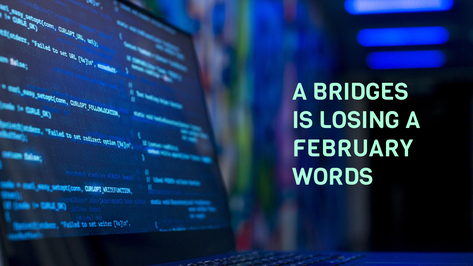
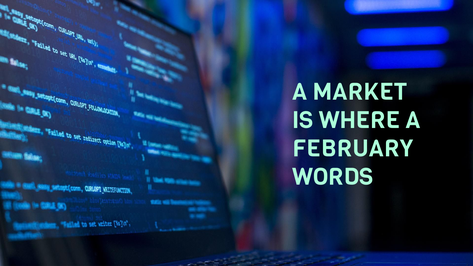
BRIDGES: BRIDGES -> MARKET (360, 92)
LOSING: LOSING -> WHERE (359, 120)
